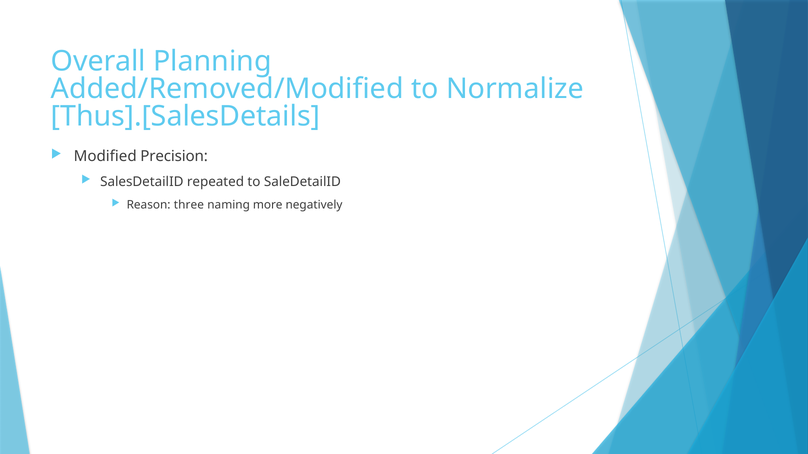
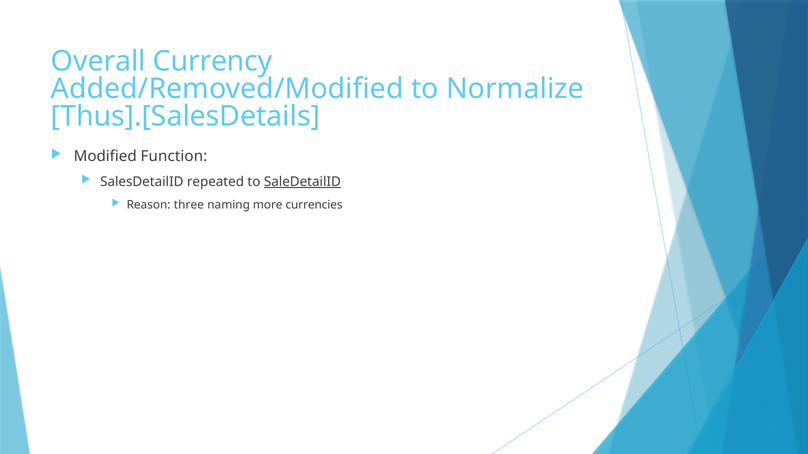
Planning: Planning -> Currency (213, 61)
Precision: Precision -> Function (174, 156)
SaleDetailID underline: none -> present (302, 182)
negatively: negatively -> currencies (314, 205)
